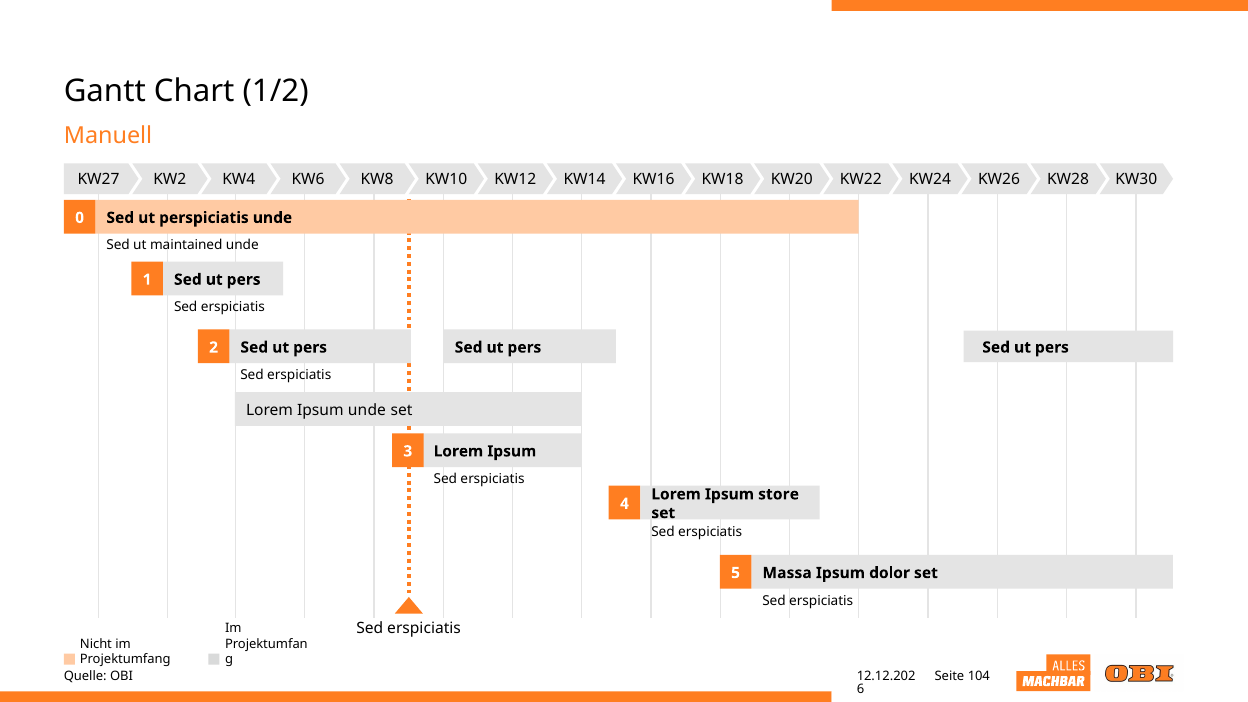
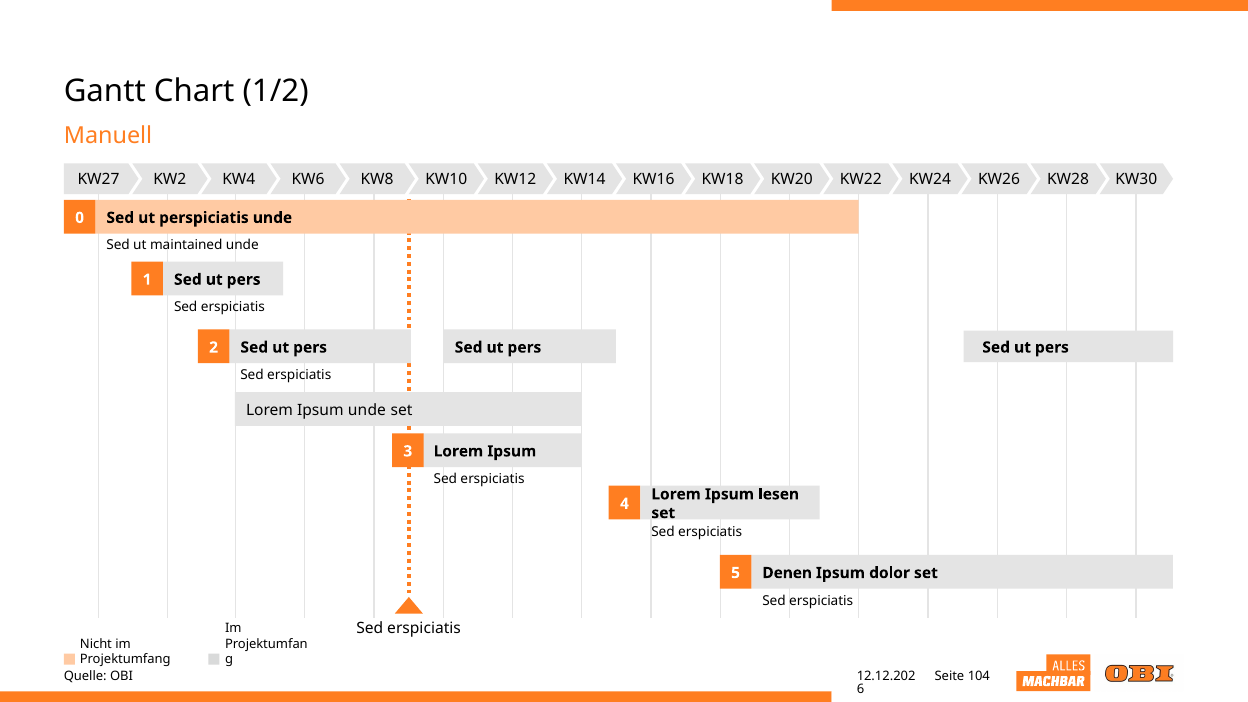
store: store -> lesen (779, 494)
Massa: Massa -> Denen (787, 573)
